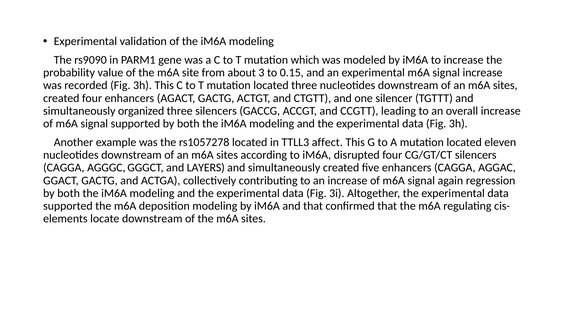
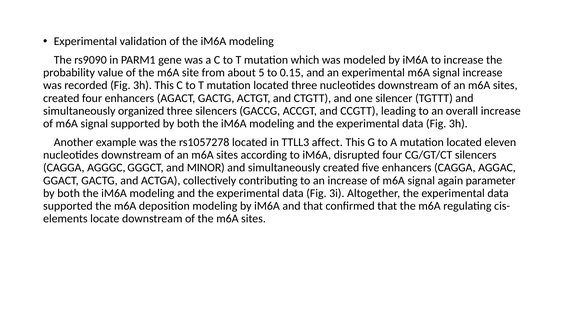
3: 3 -> 5 (261, 73)
LAYERS: LAYERS -> MINOR (206, 168)
regression: regression -> parameter (491, 181)
